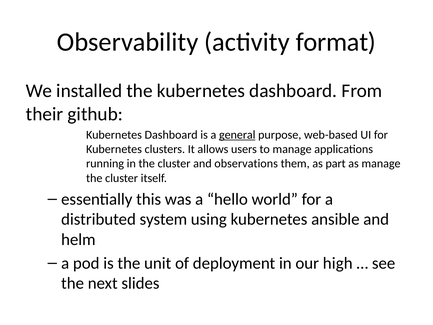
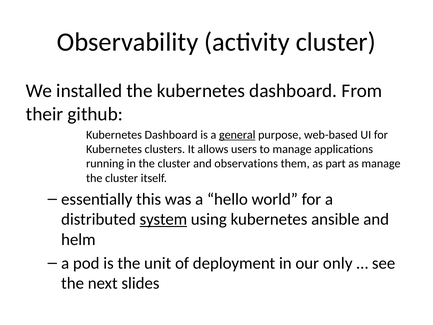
activity format: format -> cluster (336, 42)
system underline: none -> present (163, 219)
high: high -> only (338, 263)
